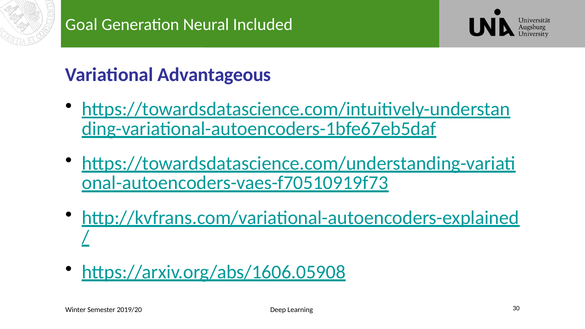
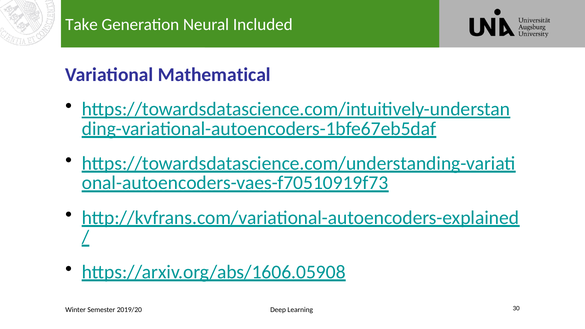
Goal: Goal -> Take (82, 25)
Advantageous: Advantageous -> Mathematical (214, 75)
